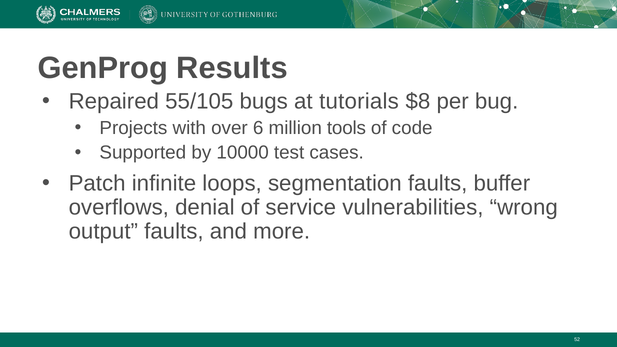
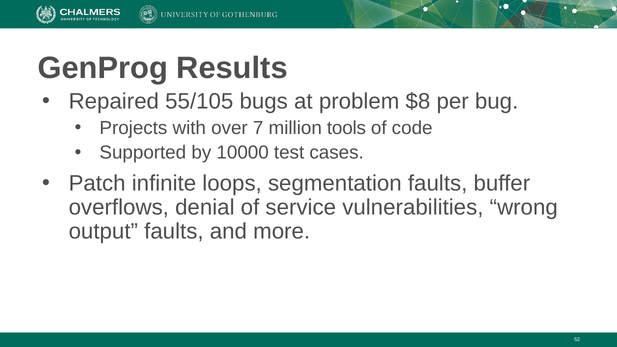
tutorials: tutorials -> problem (359, 101)
6: 6 -> 7 (258, 128)
